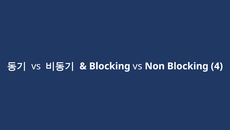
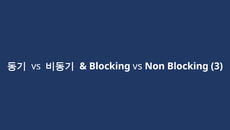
4: 4 -> 3 (217, 66)
